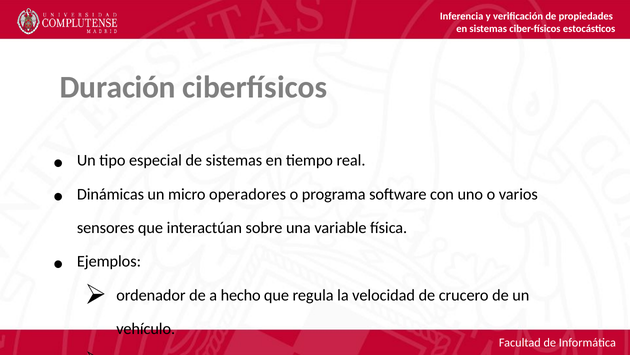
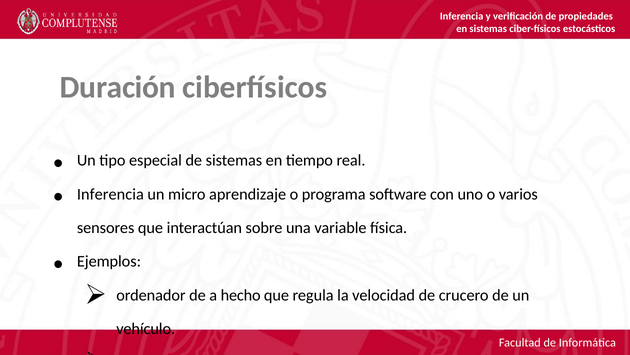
Dinámicas: Dinámicas -> Inferencia (110, 194)
operadores: operadores -> aprendizaje (248, 194)
